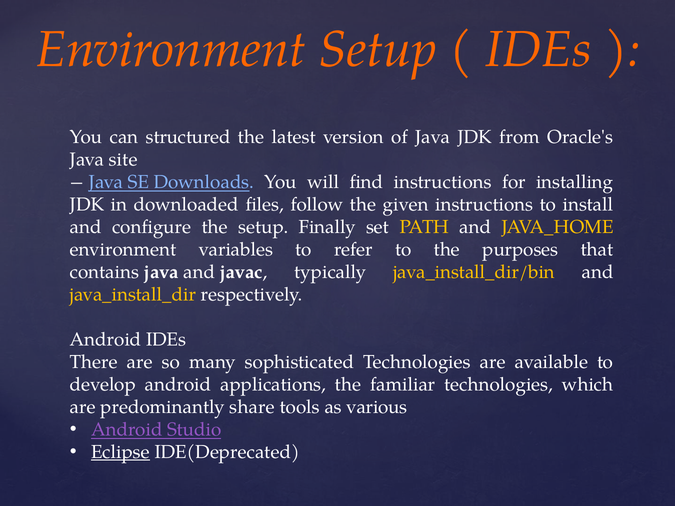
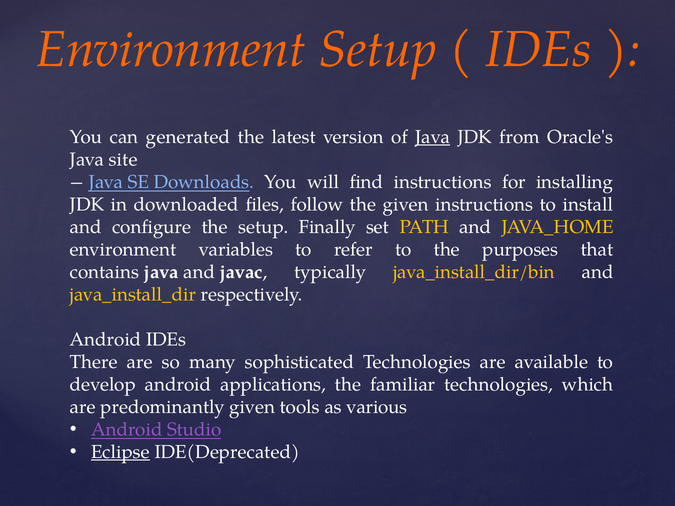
structured: structured -> generated (188, 137)
Java underline: none -> present (433, 137)
predominantly share: share -> given (252, 407)
